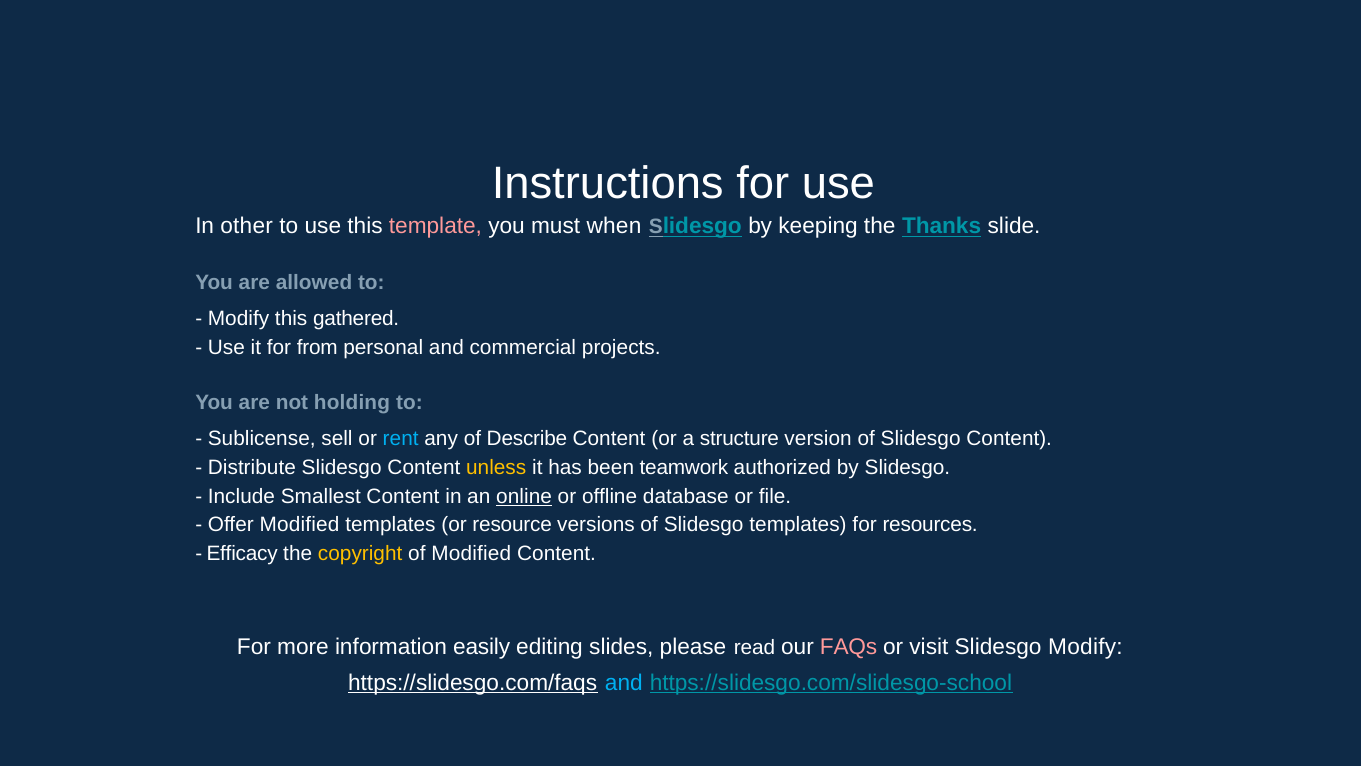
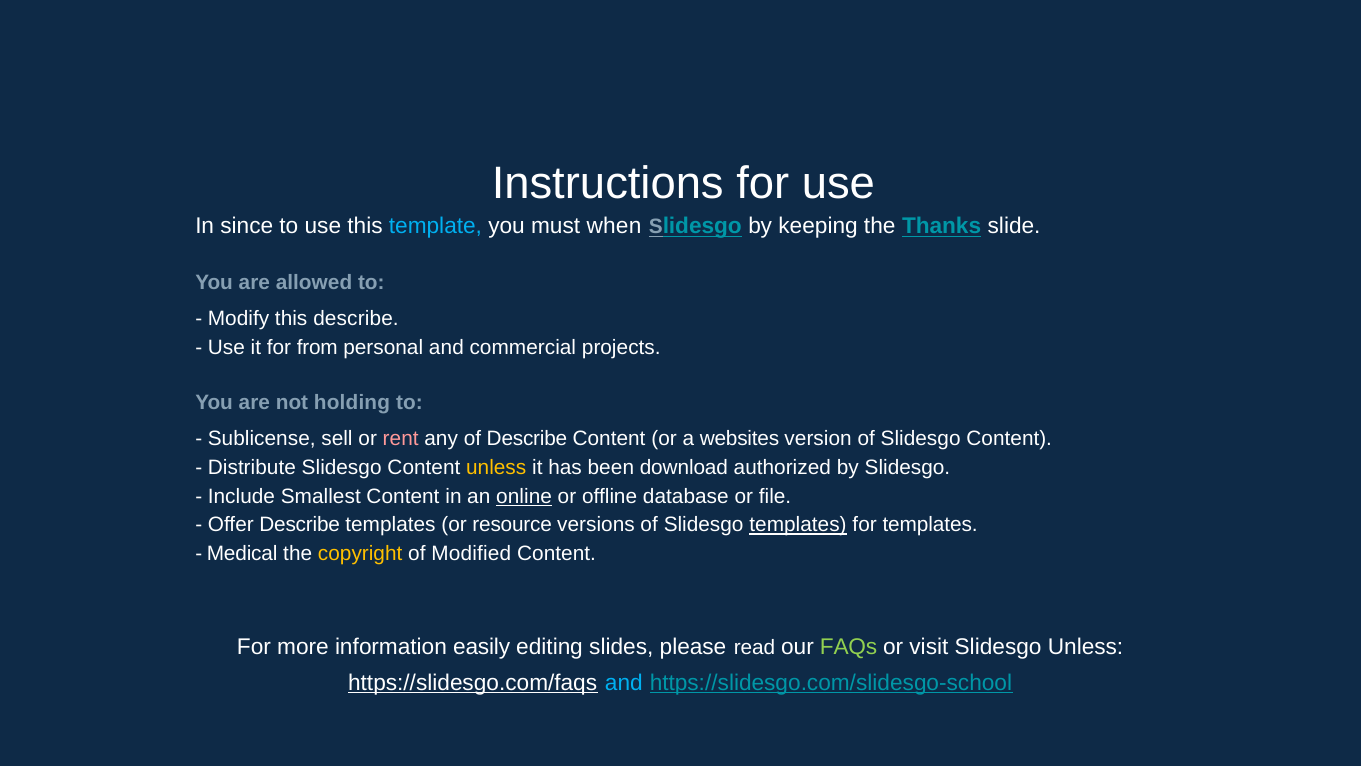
other: other -> since (247, 226)
template colour: pink -> light blue (435, 226)
this gathered: gathered -> describe (356, 319)
rent colour: light blue -> pink (401, 439)
structure: structure -> websites (739, 439)
teamwork: teamwork -> download (684, 467)
Offer Modified: Modified -> Describe (300, 525)
templates underline: none -> present (798, 525)
for resources: resources -> templates (930, 525)
Efficacy: Efficacy -> Medical (242, 553)
FAQs colour: pink -> light green (849, 647)
Slidesgo Modify: Modify -> Unless (1086, 647)
